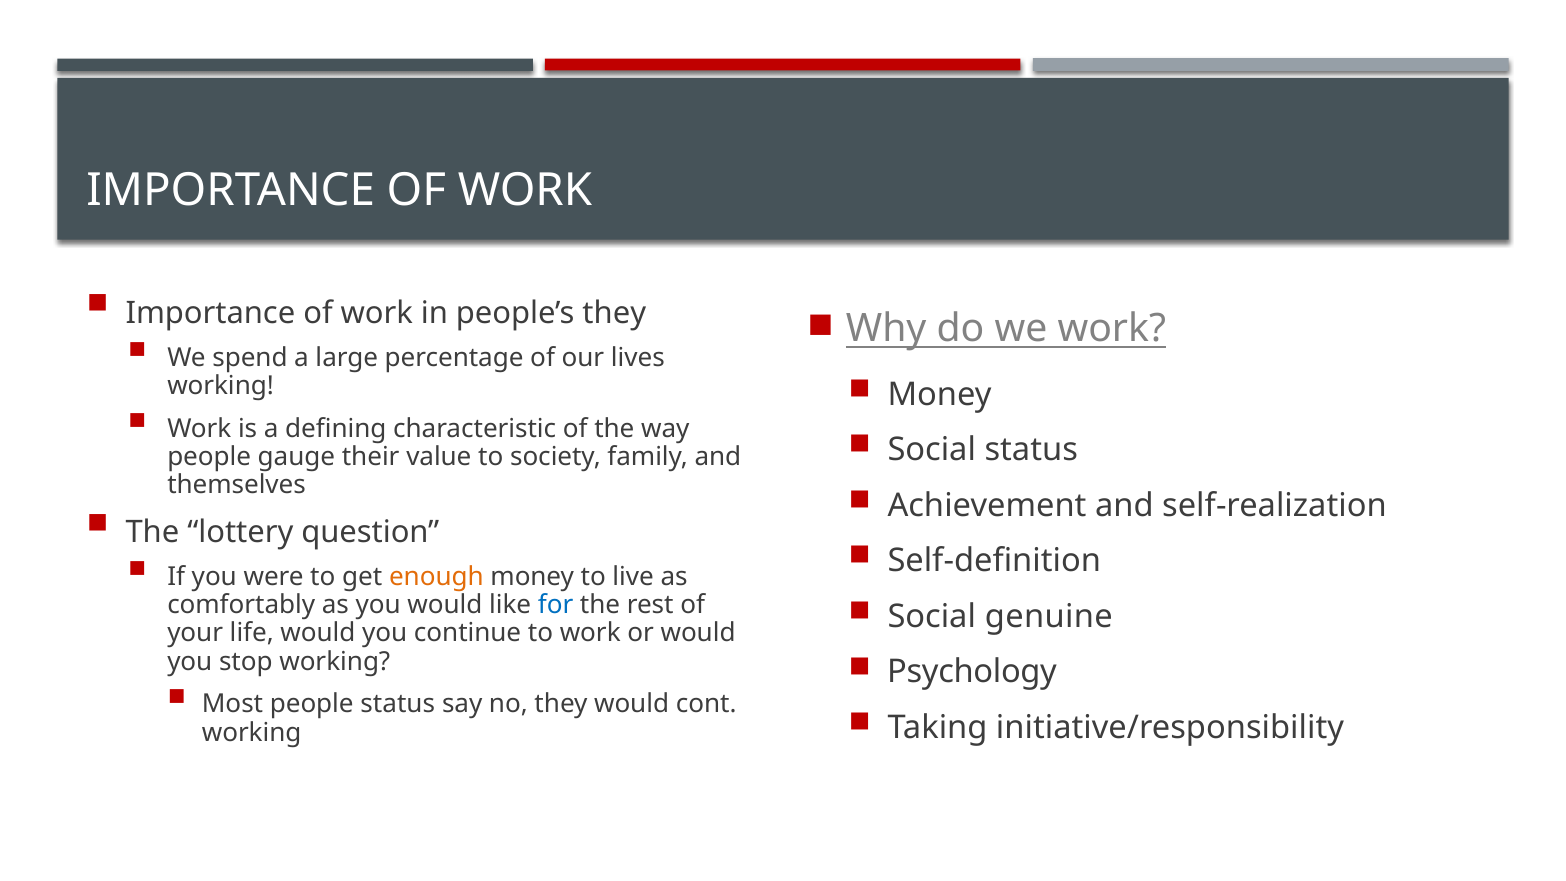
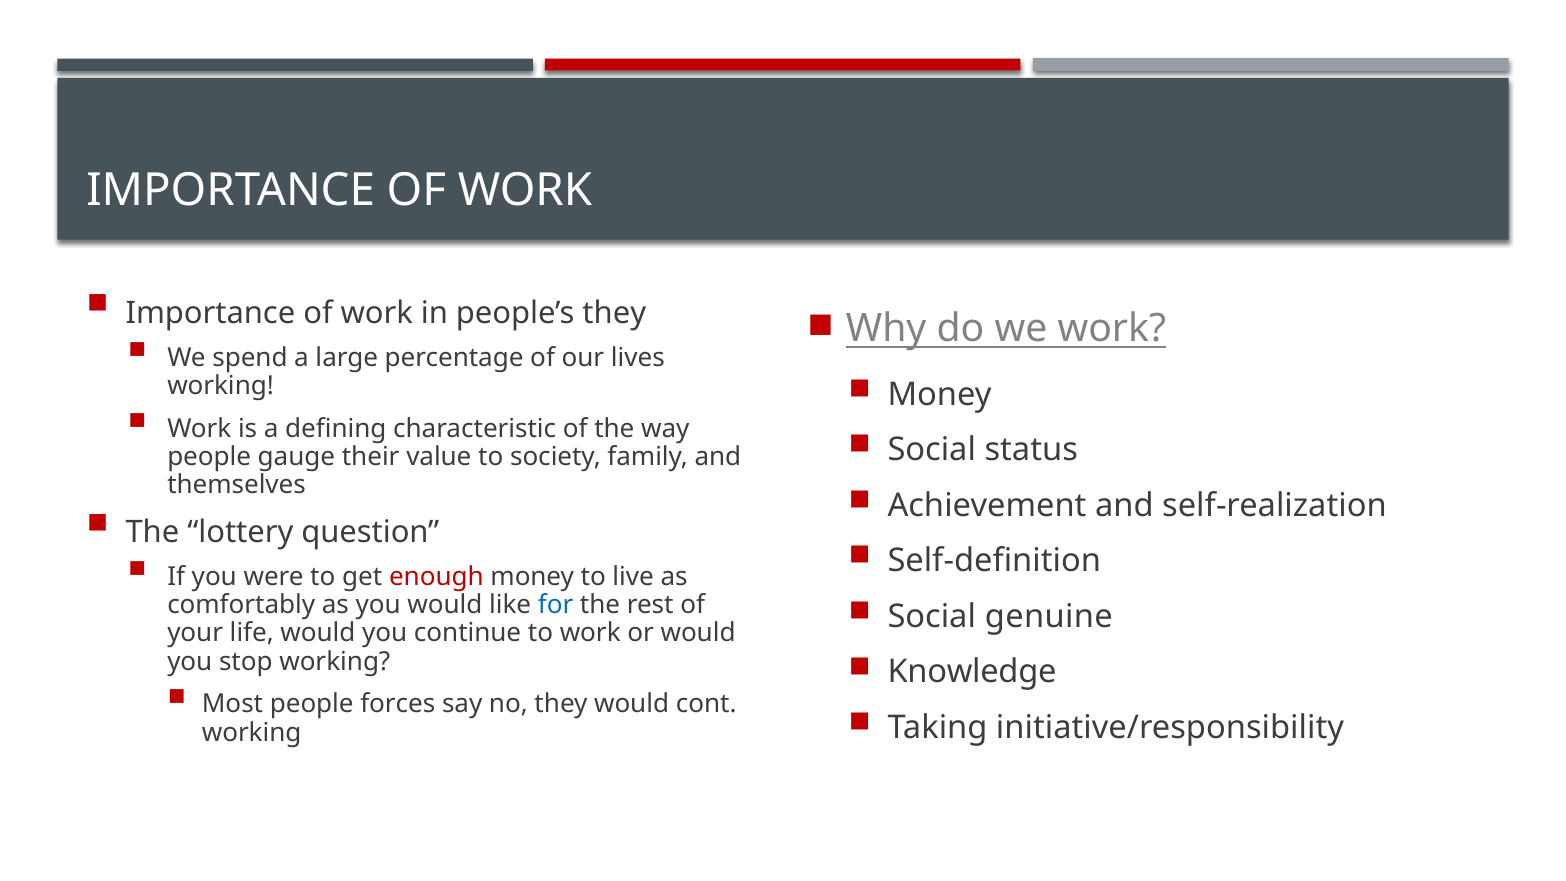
enough colour: orange -> red (436, 577)
Psychology: Psychology -> Knowledge (972, 672)
people status: status -> forces (398, 704)
